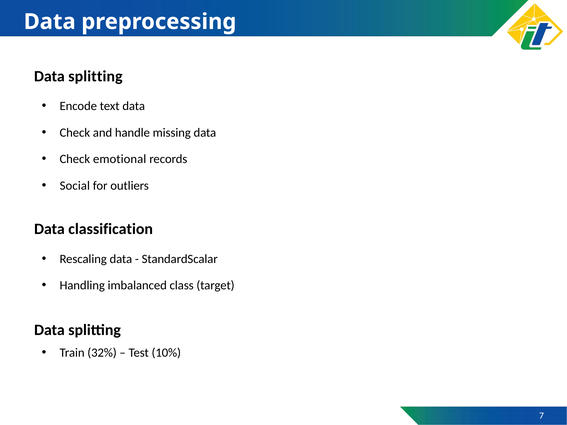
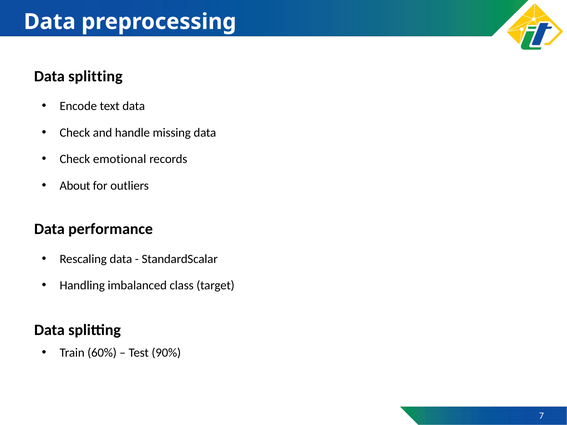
Social: Social -> About (75, 186)
classification: classification -> performance (111, 229)
32%: 32% -> 60% (102, 353)
10%: 10% -> 90% (166, 353)
